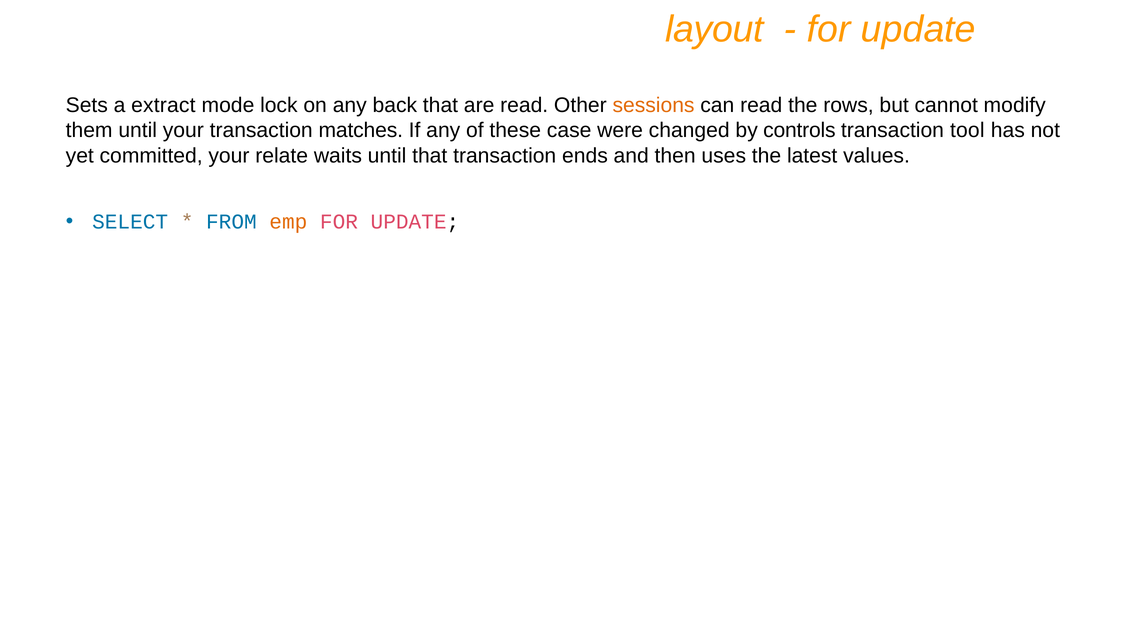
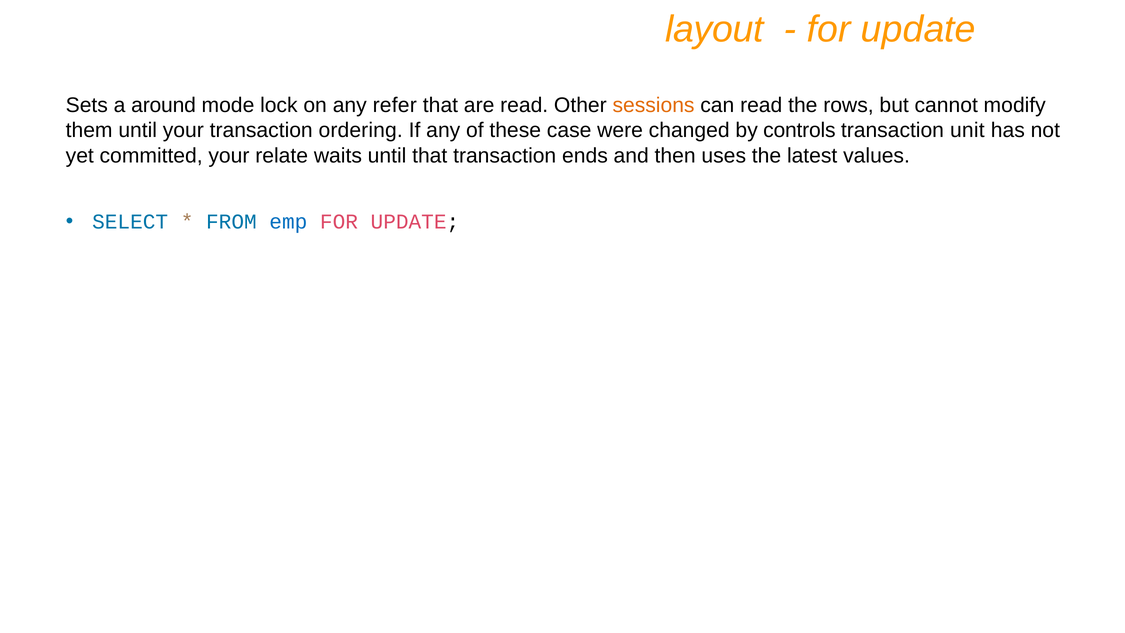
extract: extract -> around (164, 105)
back: back -> refer (395, 105)
matches: matches -> ordering (361, 130)
tool: tool -> unit (967, 130)
emp colour: orange -> blue (288, 222)
